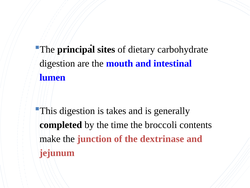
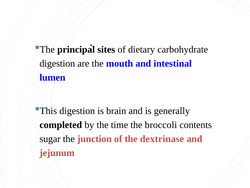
takes: takes -> brain (116, 111)
make: make -> sugar (50, 139)
